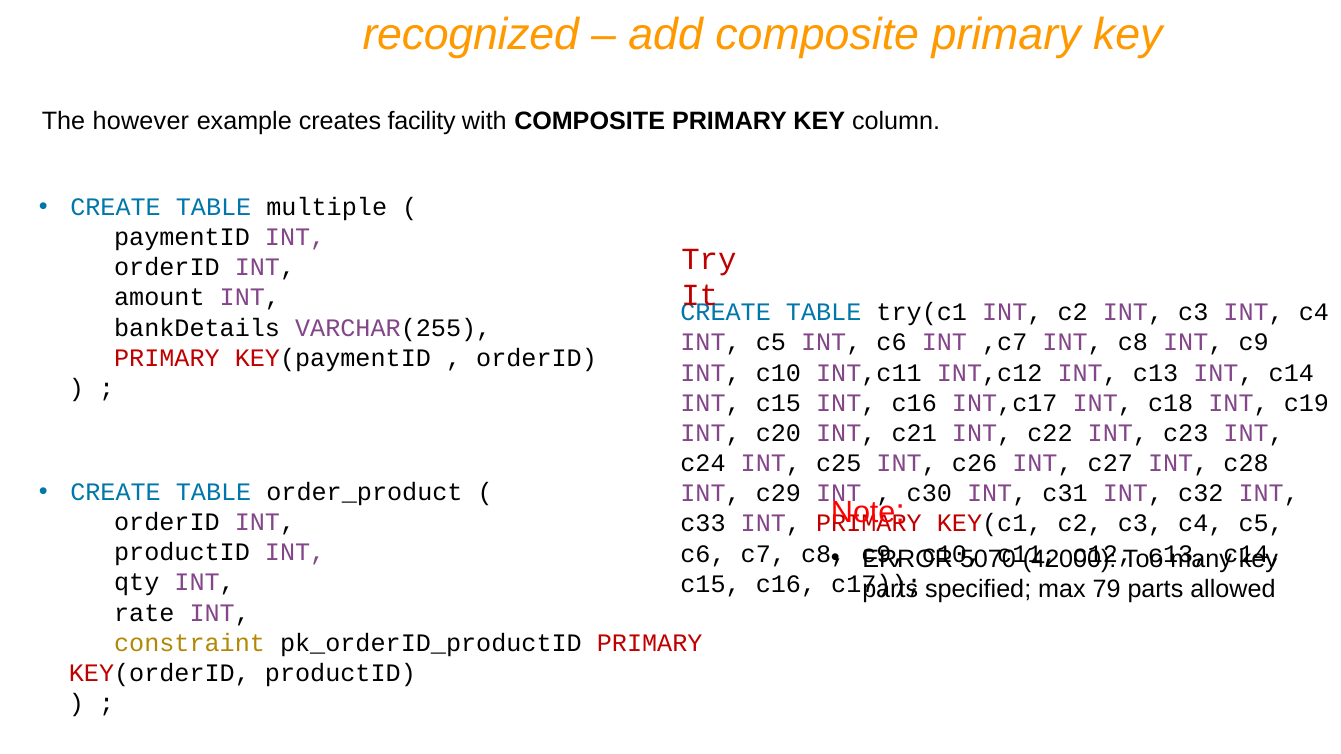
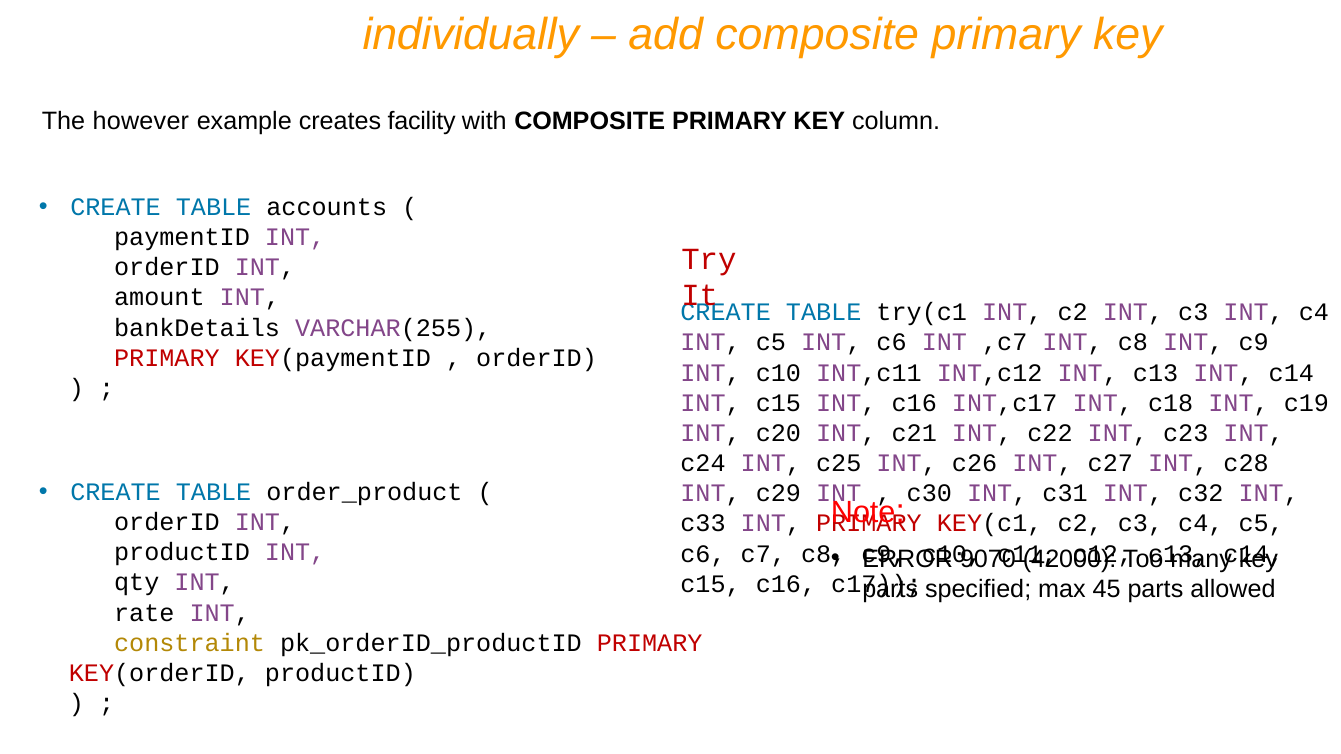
recognized: recognized -> individually (471, 35)
multiple: multiple -> accounts (327, 207)
5070: 5070 -> 9070 (988, 559)
79: 79 -> 45 (1107, 589)
